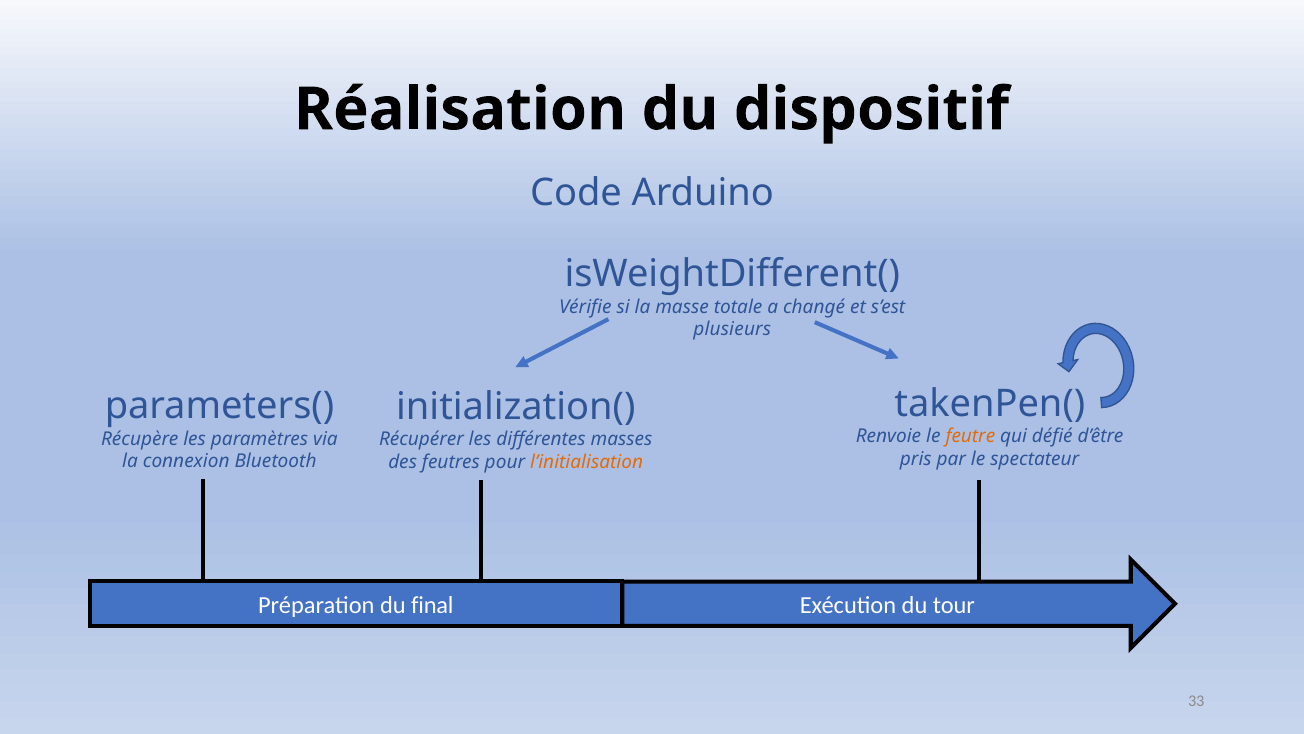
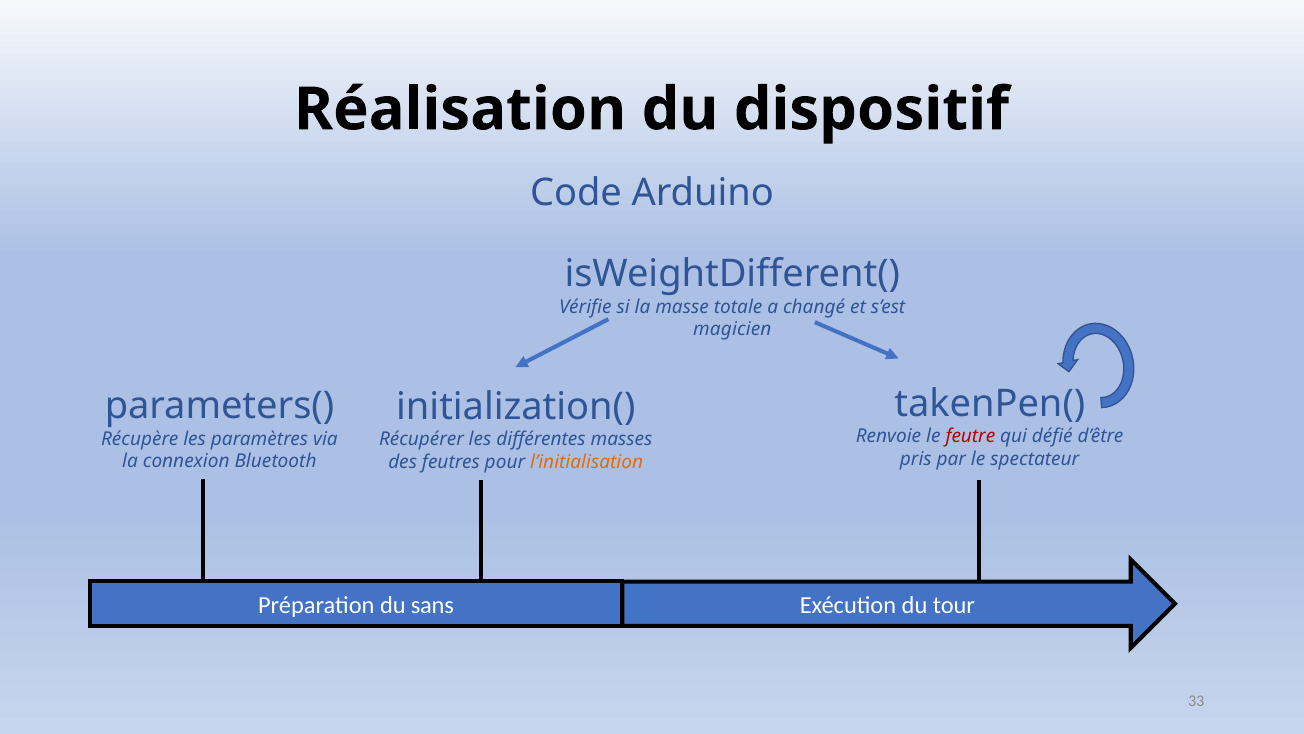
plusieurs: plusieurs -> magicien (732, 329)
feutre colour: orange -> red (970, 436)
final: final -> sans (432, 605)
